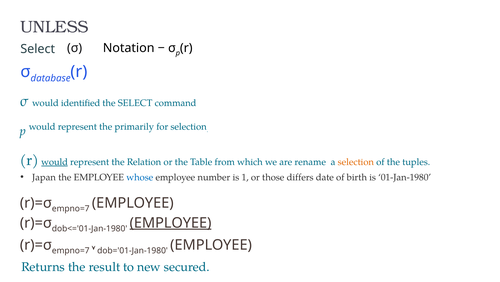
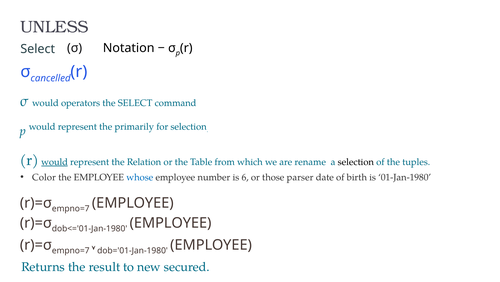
database: database -> cancelled (51, 78)
identified: identified -> operators (81, 103)
selection colour: orange -> black (356, 162)
Japan: Japan -> Color (44, 177)
1: 1 -> 6 (245, 177)
differs: differs -> parser (300, 177)
EMPLOYEE underline: present -> none (171, 222)
